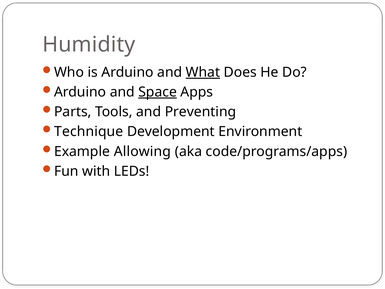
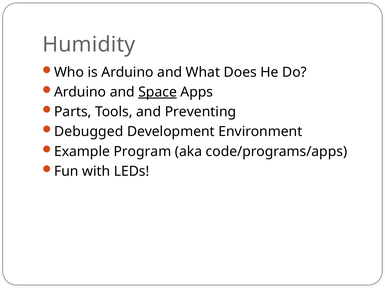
What underline: present -> none (203, 72)
Technique: Technique -> Debugged (89, 132)
Allowing: Allowing -> Program (142, 151)
